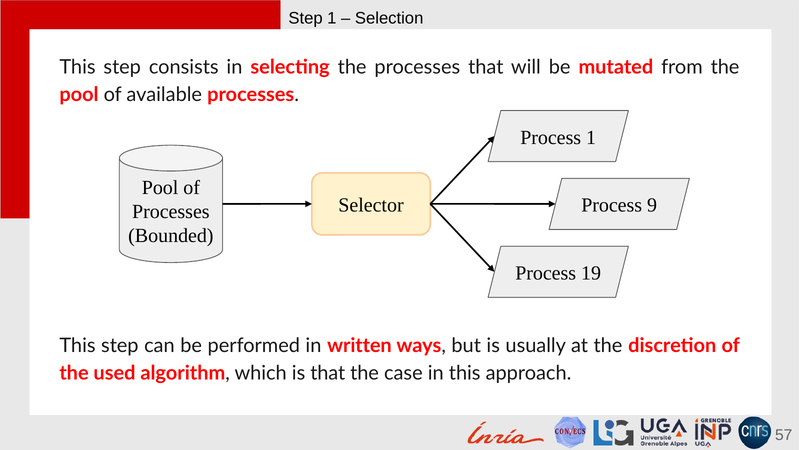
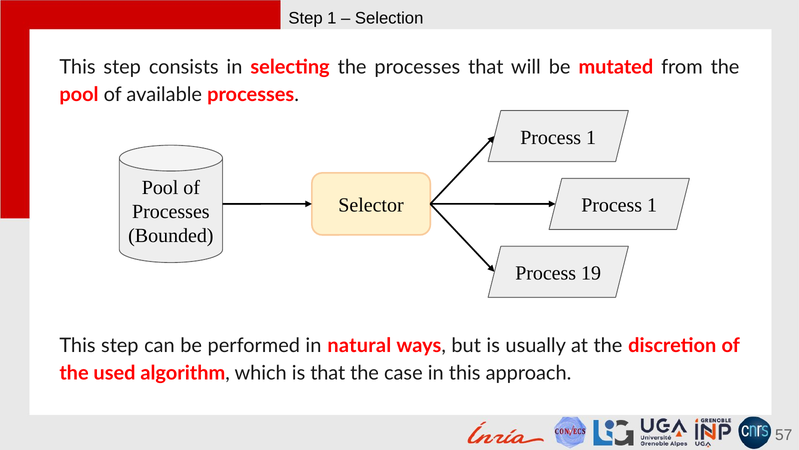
9: 9 -> 1 (652, 205)
written: written -> natural (359, 345)
